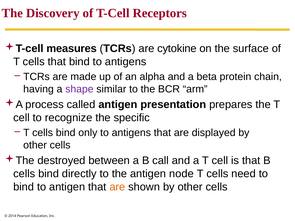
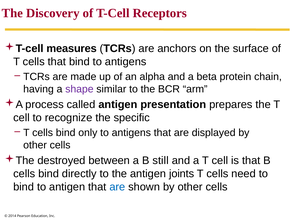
cytokine: cytokine -> anchors (177, 49)
call: call -> still (161, 161)
node: node -> joints (182, 174)
are colour: orange -> blue (117, 187)
